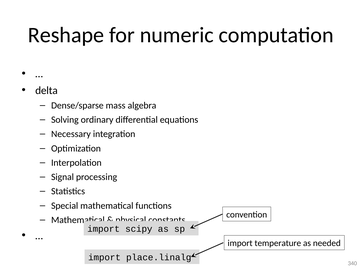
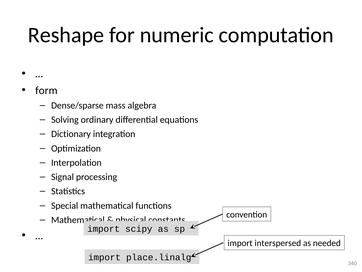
delta: delta -> form (46, 90)
Necessary: Necessary -> Dictionary (71, 134)
temperature: temperature -> interspersed (278, 243)
